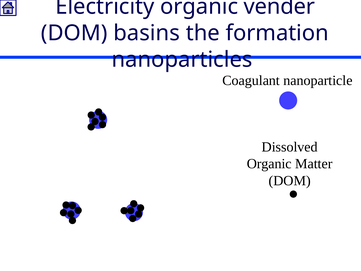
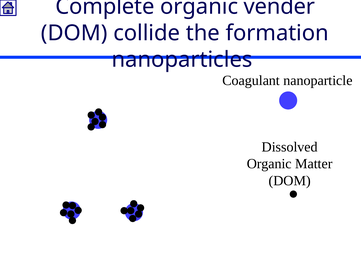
Electricity: Electricity -> Complete (105, 7)
basins: basins -> collide (147, 33)
